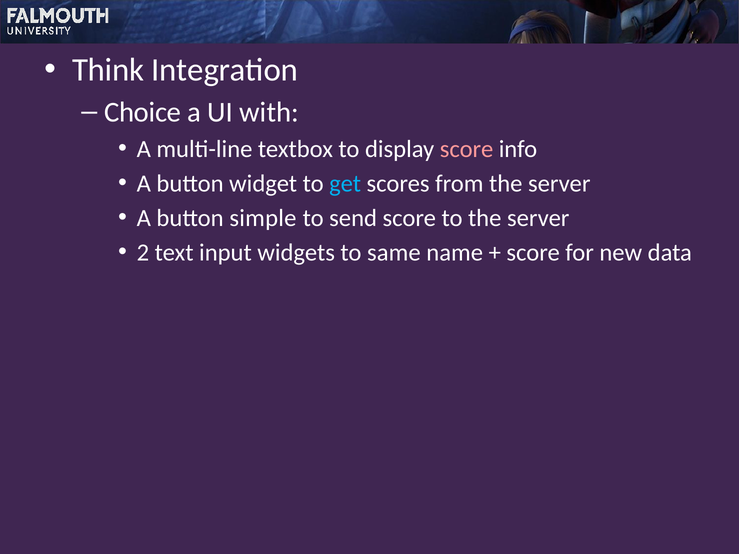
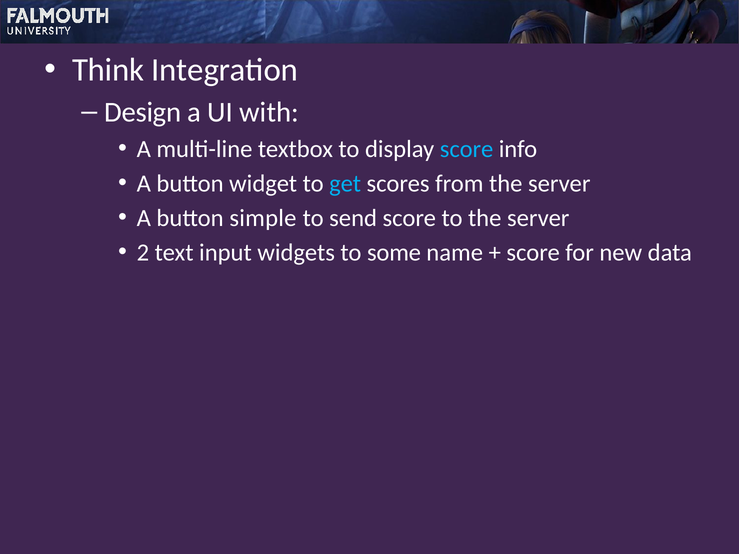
Choice: Choice -> Design (143, 112)
score colour: pink -> light blue (467, 149)
same: same -> some (394, 253)
